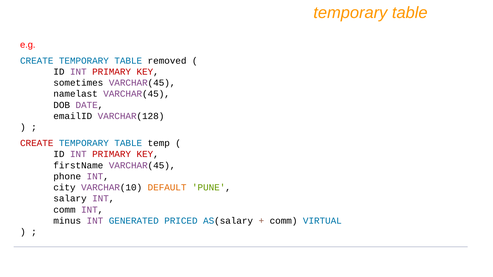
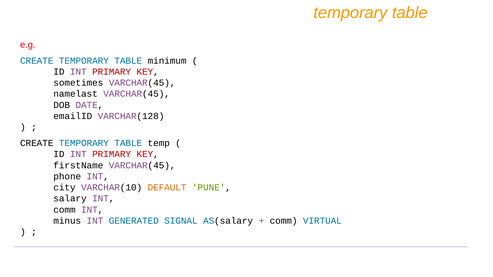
removed: removed -> minimum (167, 61)
CREATE colour: red -> black (37, 143)
PRICED: PRICED -> SIGNAL (181, 221)
